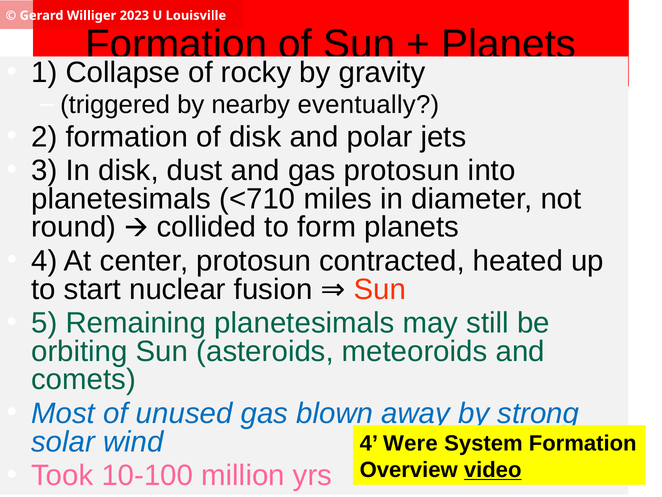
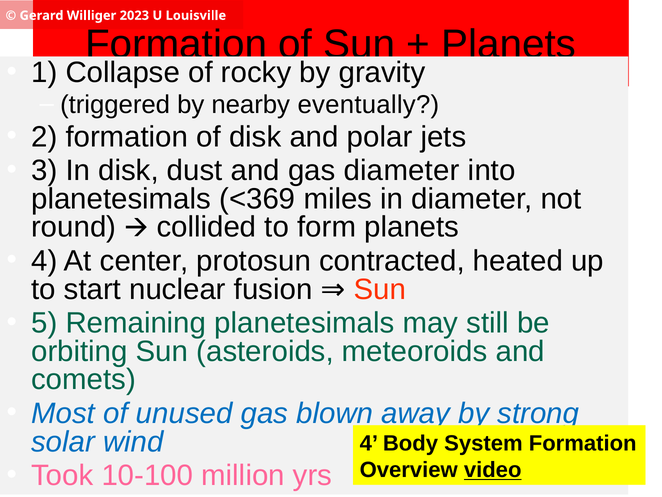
gas protosun: protosun -> diameter (402, 170)
<710: <710 -> <369 (257, 199)
Were: Were -> Body (411, 443)
